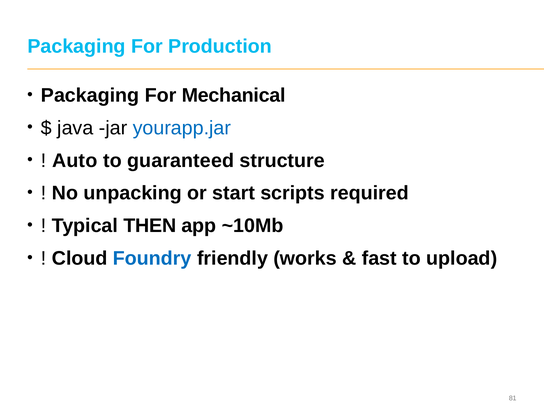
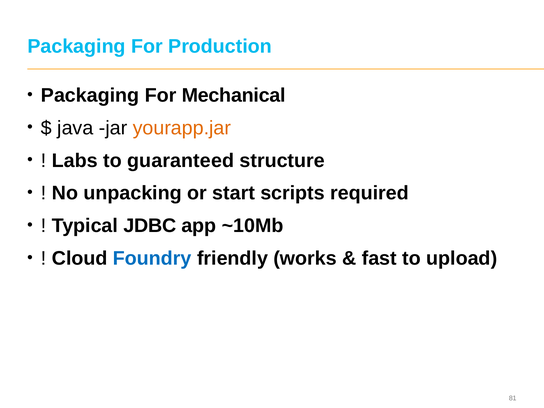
yourapp.jar colour: blue -> orange (182, 128)
Auto: Auto -> Labs (75, 161)
THEN: THEN -> JDBC (150, 226)
